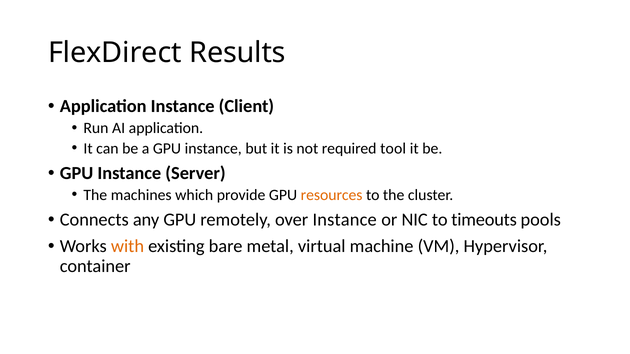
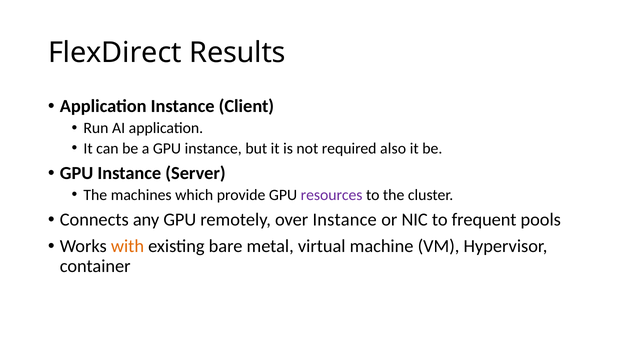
tool: tool -> also (393, 148)
resources colour: orange -> purple (332, 195)
timeouts: timeouts -> frequent (484, 220)
